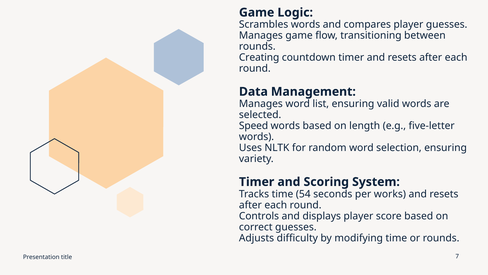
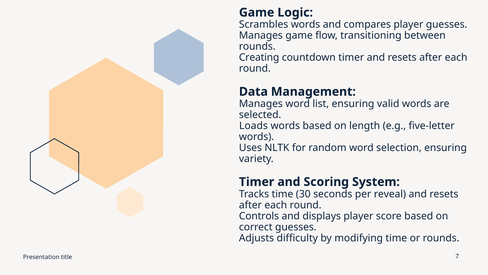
Speed: Speed -> Loads (253, 126)
54: 54 -> 30 (303, 194)
works: works -> reveal (390, 194)
